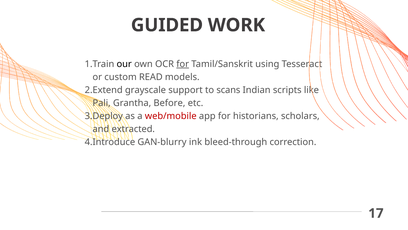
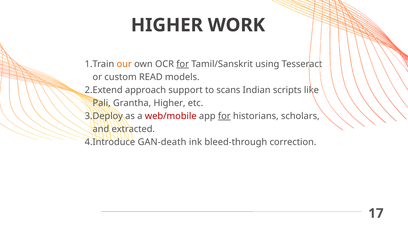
GUIDED: GUIDED -> HIGHER (167, 25)
our colour: black -> orange (124, 64)
grayscale: grayscale -> approach (146, 90)
Grantha Before: Before -> Higher (169, 103)
for underline: none -> present (224, 116)
GAN-blurry: GAN-blurry -> GAN-death (162, 142)
